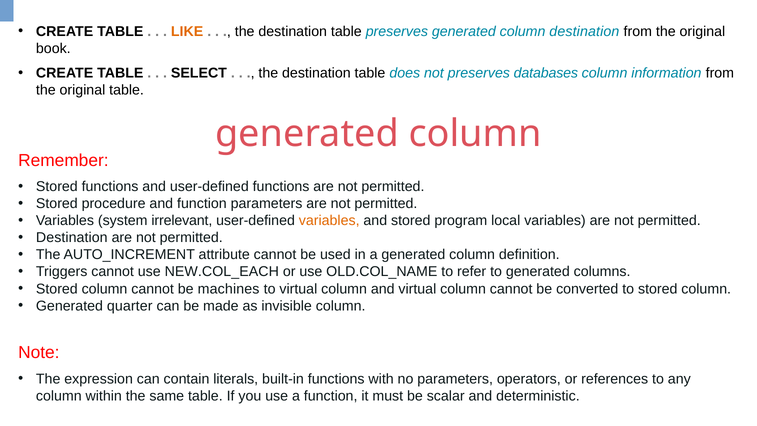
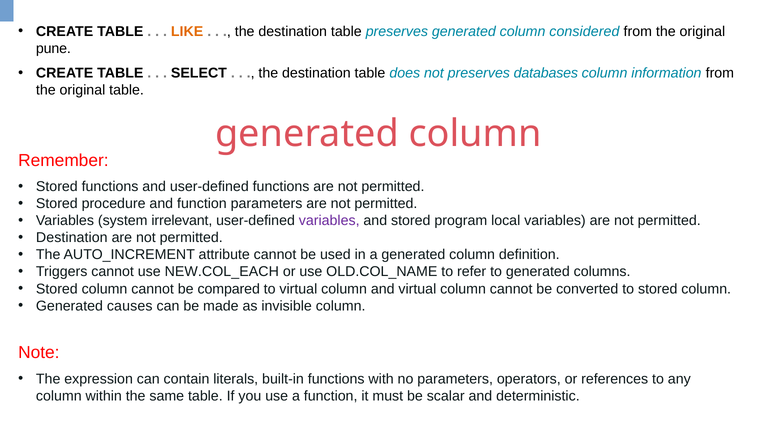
column destination: destination -> considered (584, 31)
book: book -> pune (53, 48)
variables colour: orange -> purple (329, 221)
machines: machines -> compared (229, 289)
quarter: quarter -> causes (130, 306)
